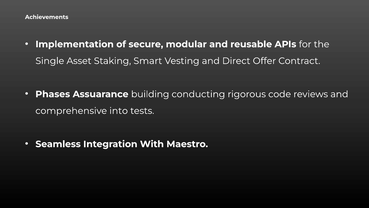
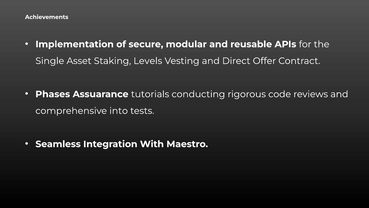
Smart: Smart -> Levels (148, 61)
building: building -> tutorials (150, 94)
